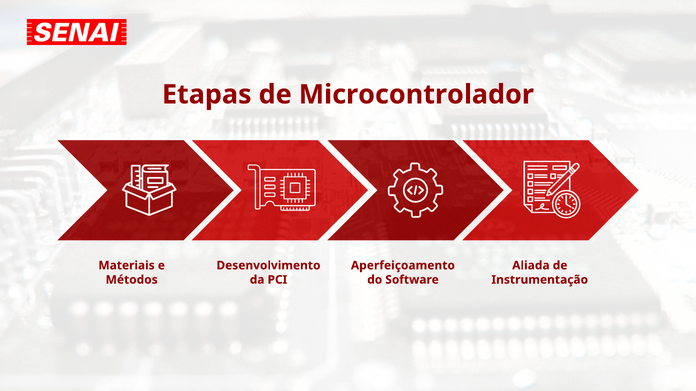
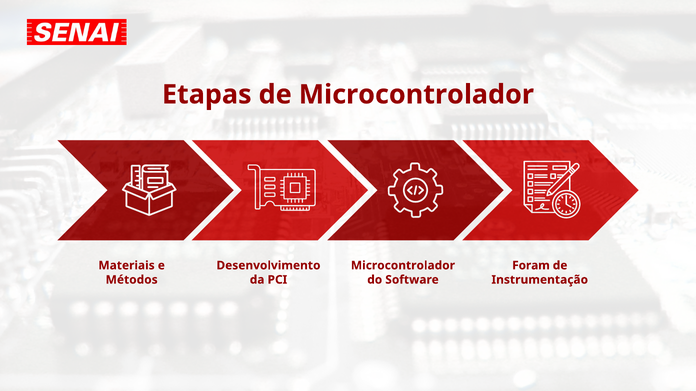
Aperfeiçoamento: Aperfeiçoamento -> Microcontrolador (403, 266)
Aliada: Aliada -> Foram (531, 266)
